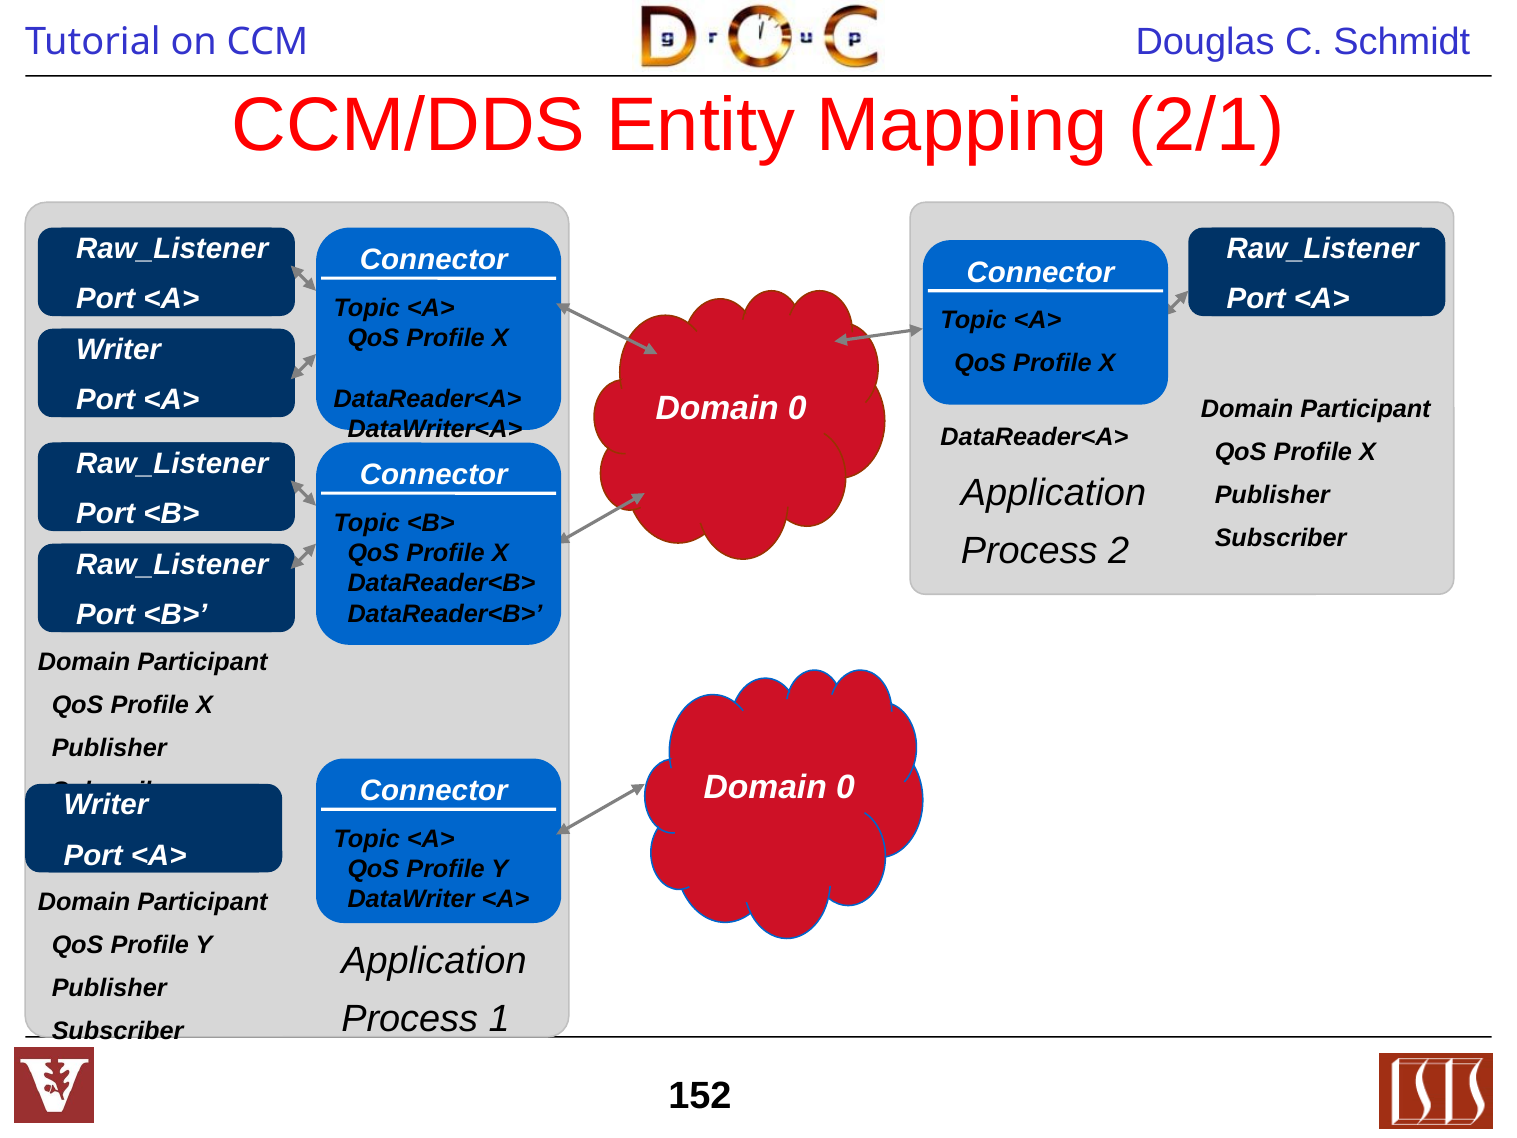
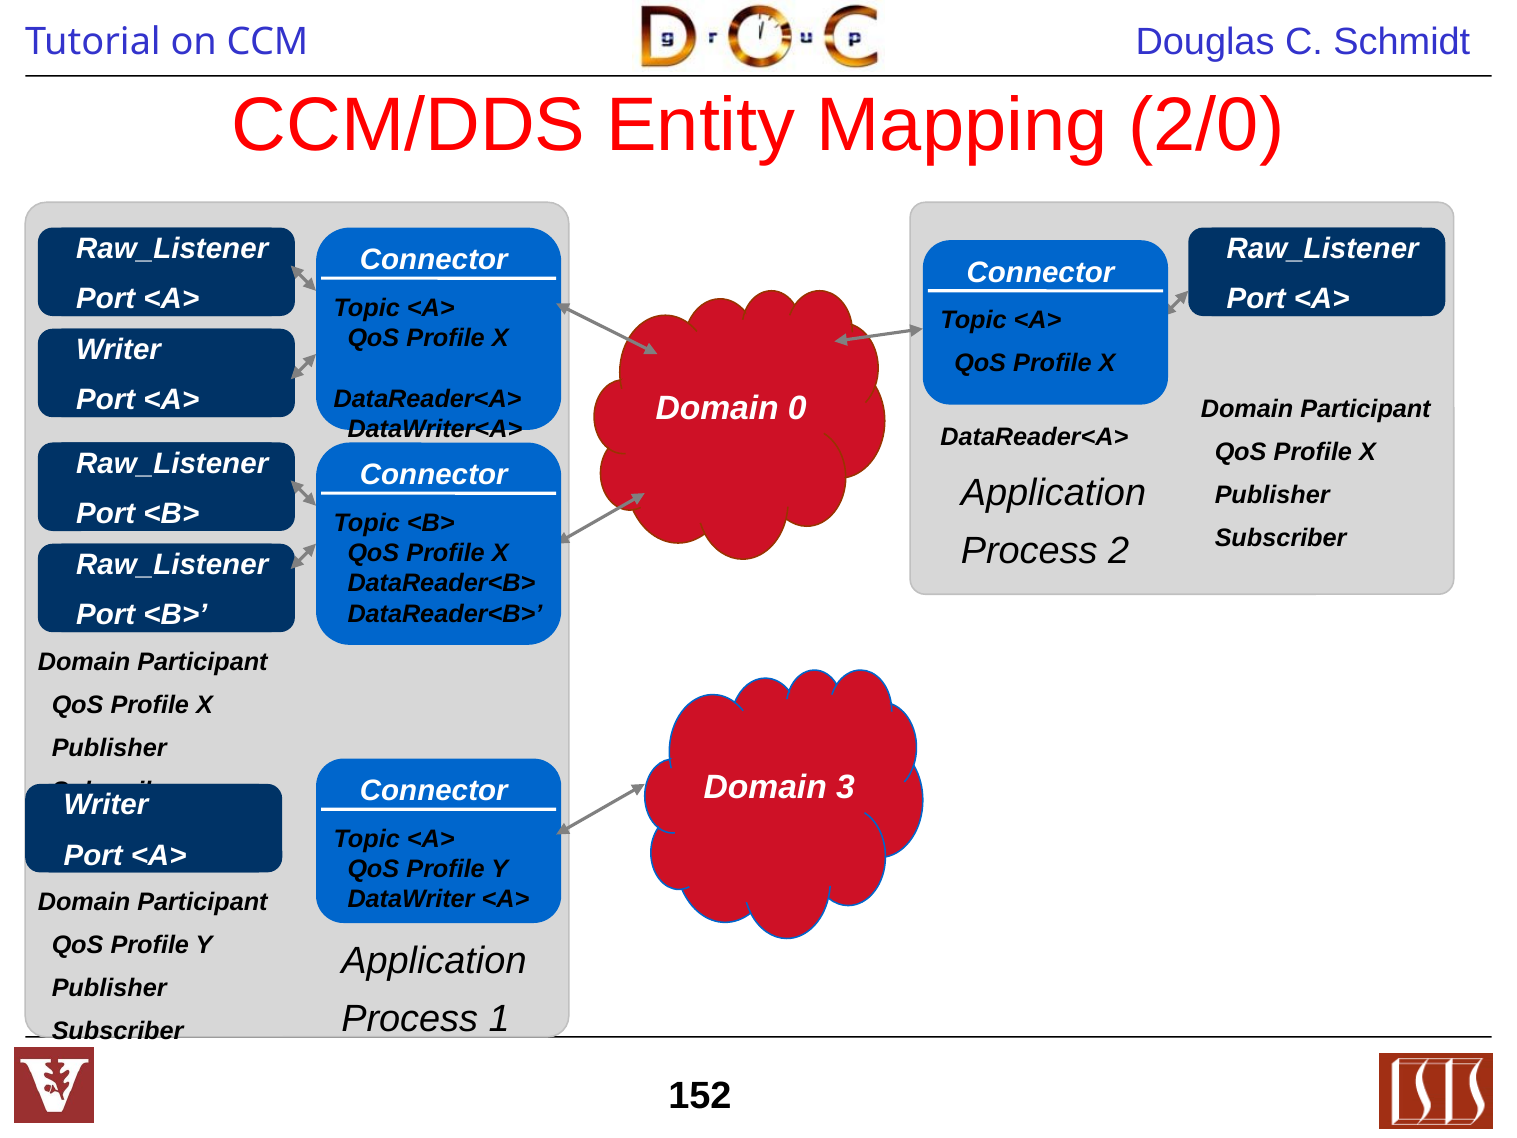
2/1: 2/1 -> 2/0 (1207, 125)
0: 0 -> 3 (845, 787)
